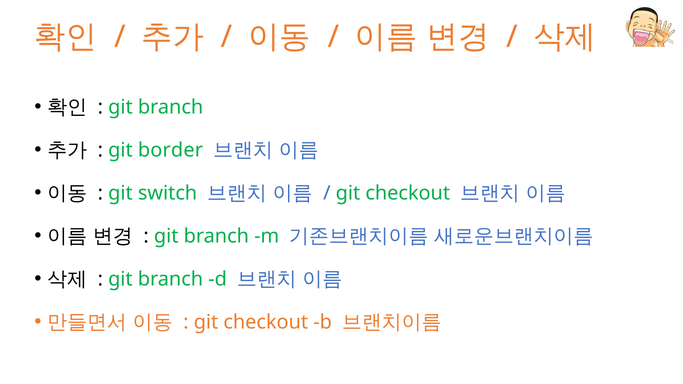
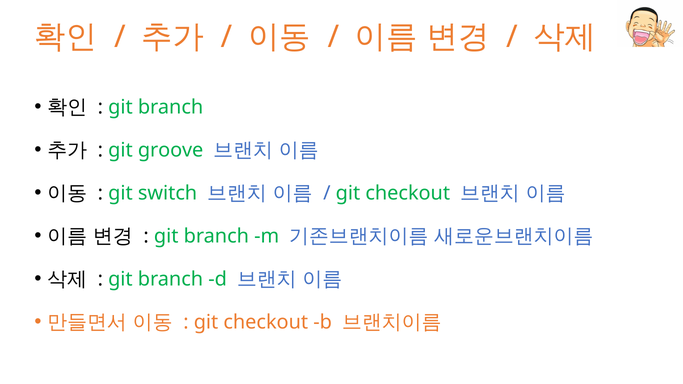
border: border -> groove (171, 150)
